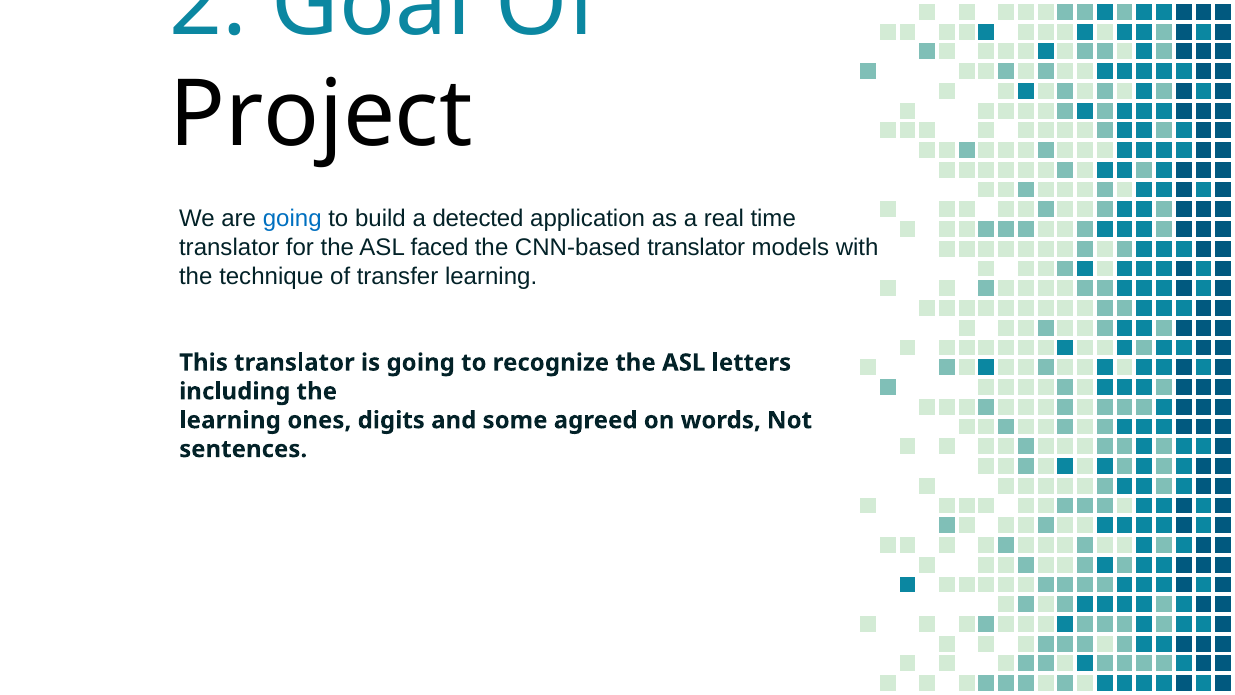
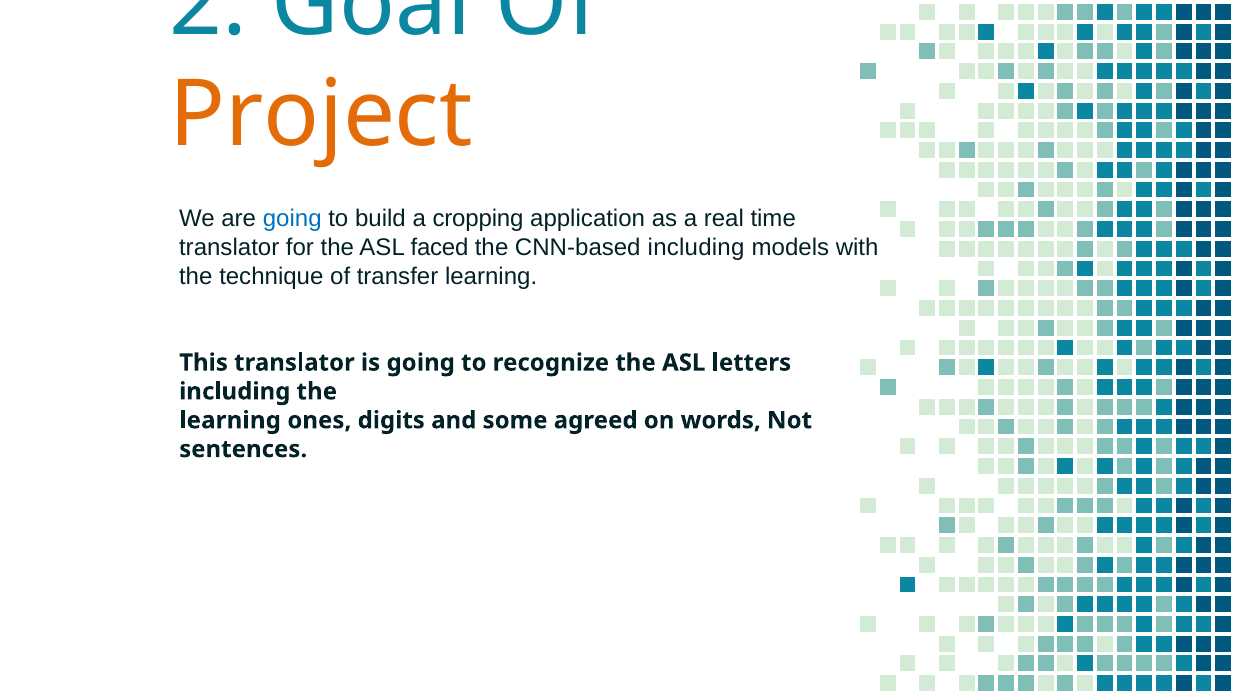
Project colour: black -> orange (321, 115)
detected: detected -> cropping (478, 218)
CNN-based translator: translator -> including (696, 247)
